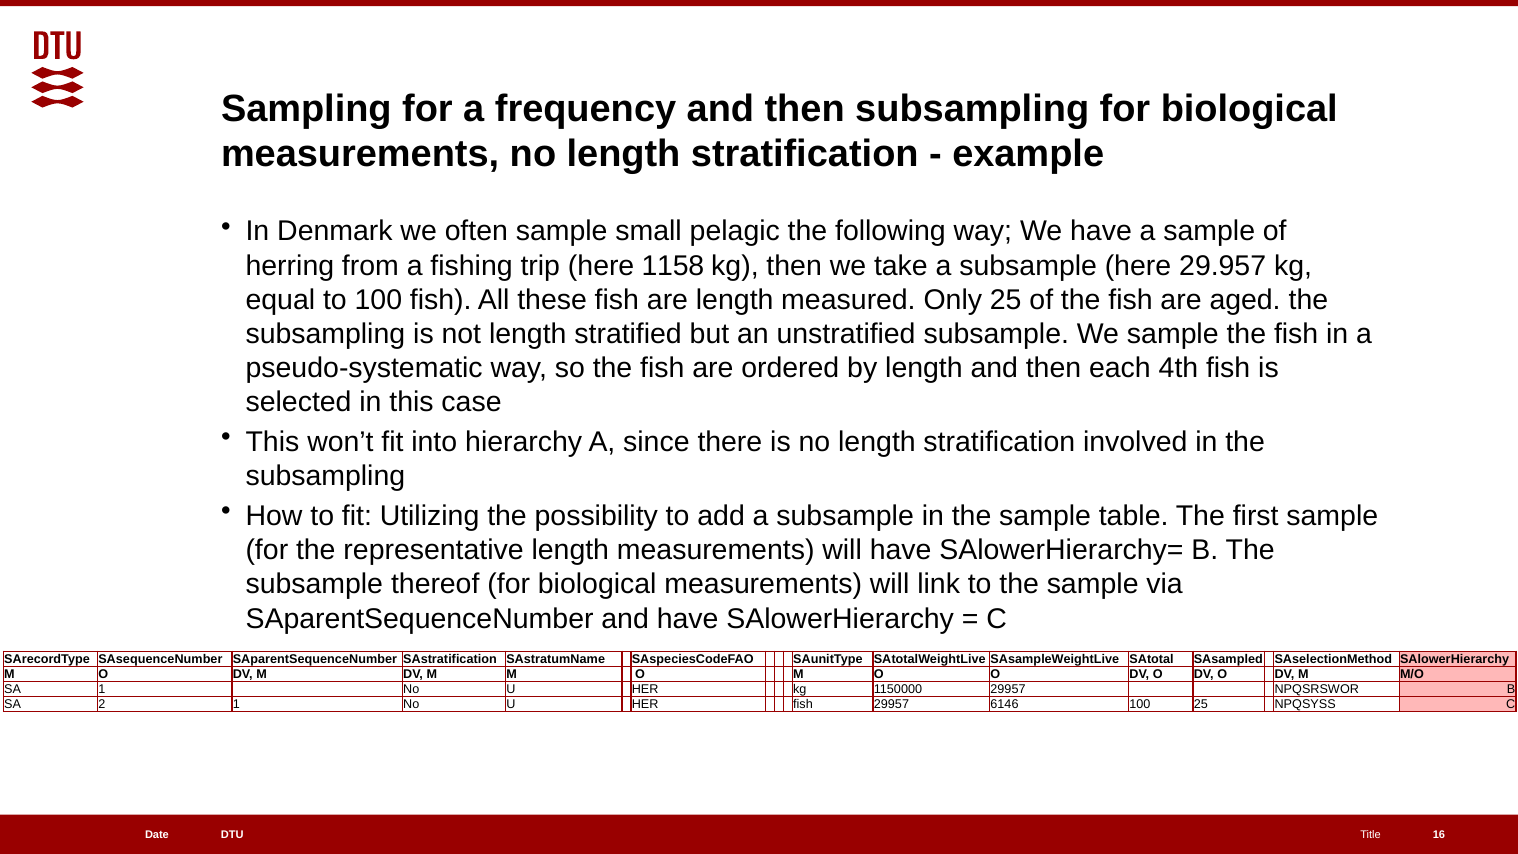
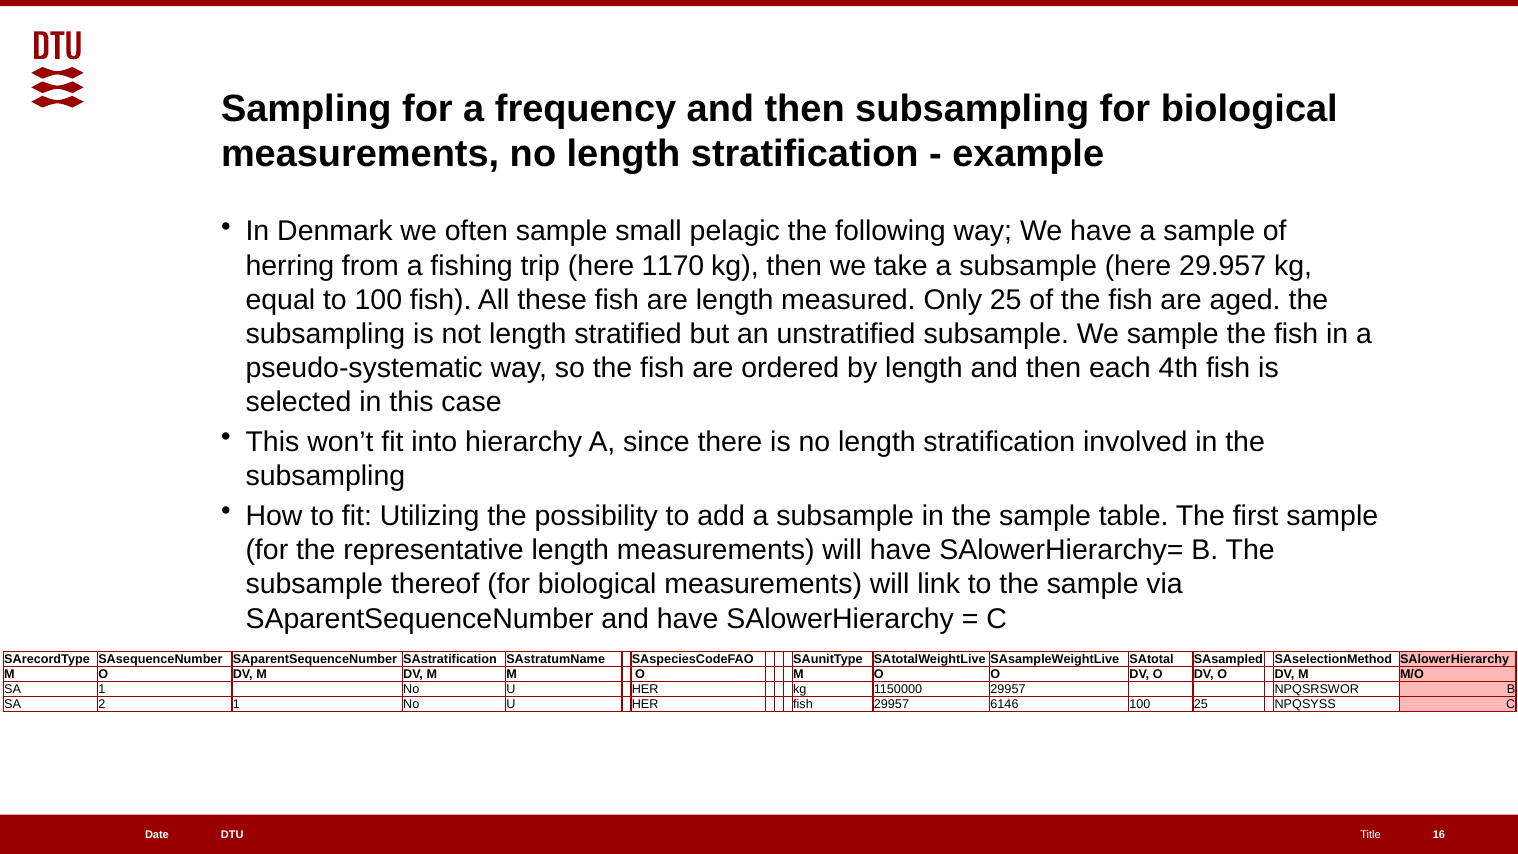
1158: 1158 -> 1170 (673, 266)
